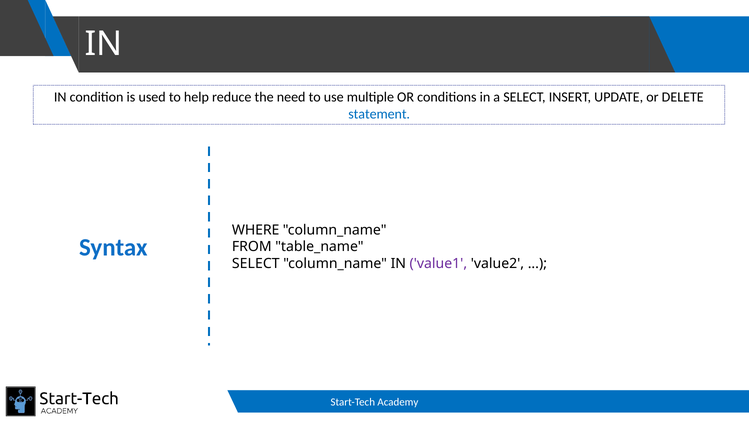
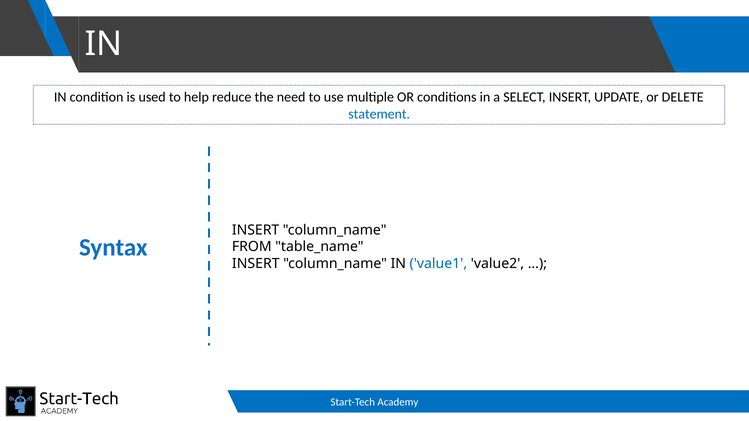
WHERE: WHERE -> INSERT (256, 230)
SELECT: SELECT -> INSERT (256, 264)
value1 colour: purple -> blue (438, 264)
